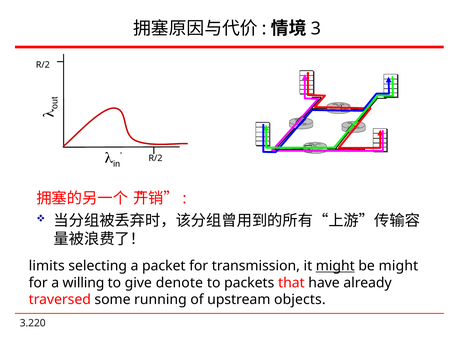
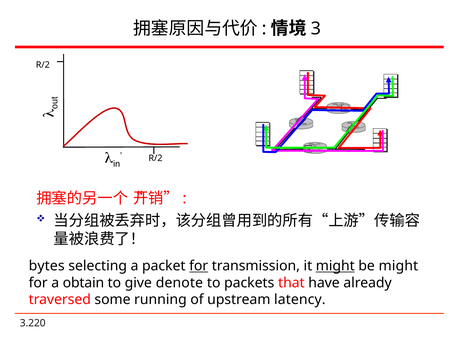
limits: limits -> bytes (47, 266)
for underline: none -> present (199, 266)
willing: willing -> obtain (83, 282)
objects: objects -> latency (300, 299)
